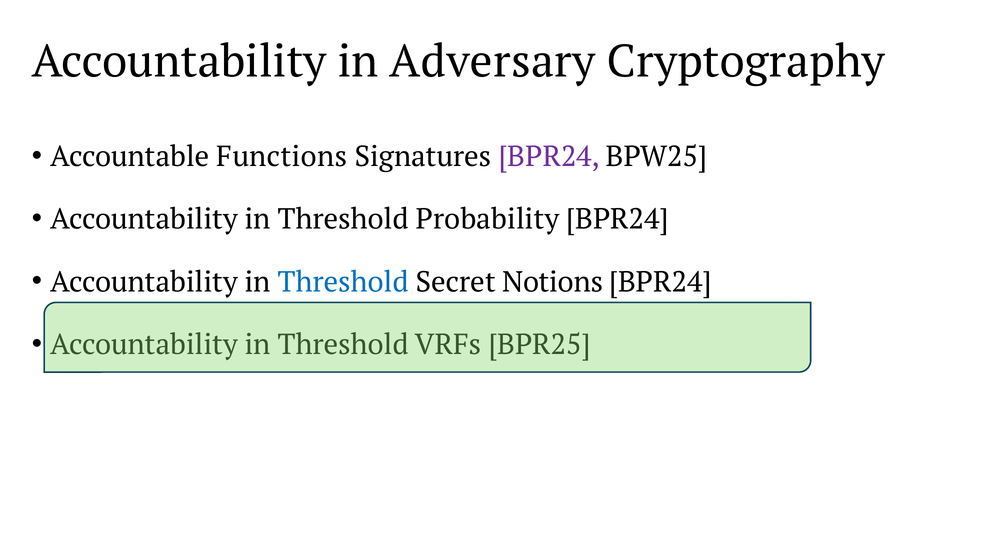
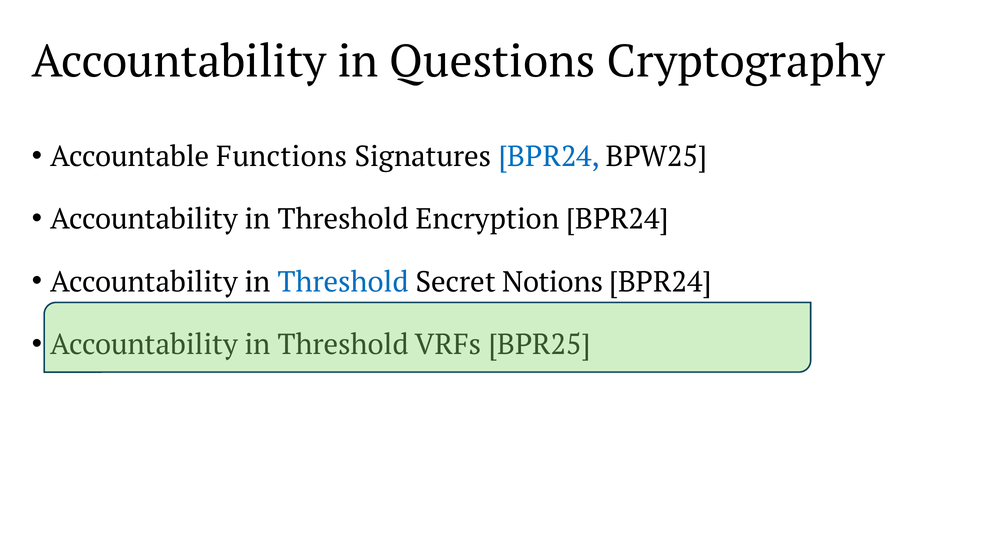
Adversary: Adversary -> Questions (492, 62)
BPR24 colour: purple -> blue (549, 157)
Probability: Probability -> Encryption (487, 219)
